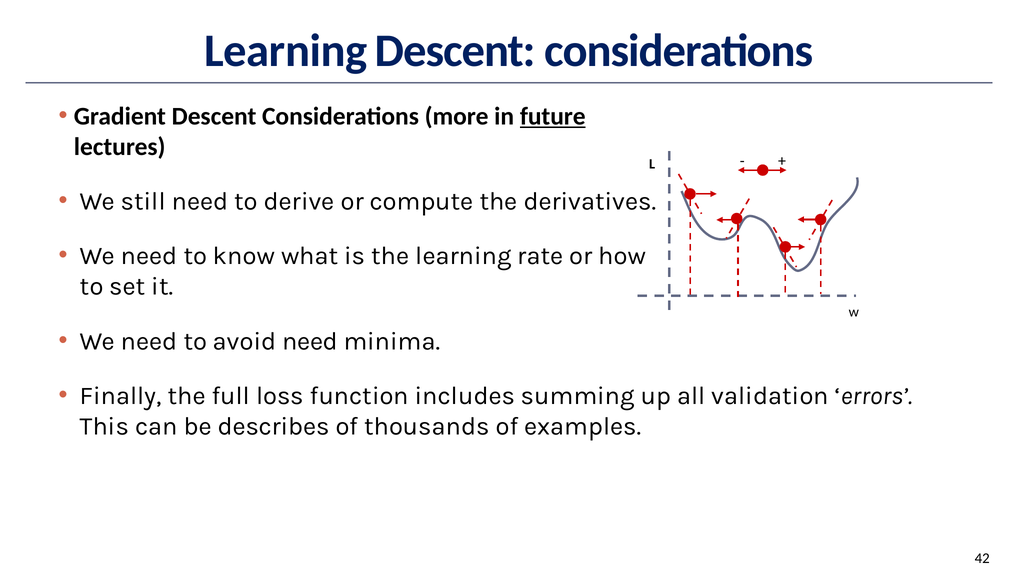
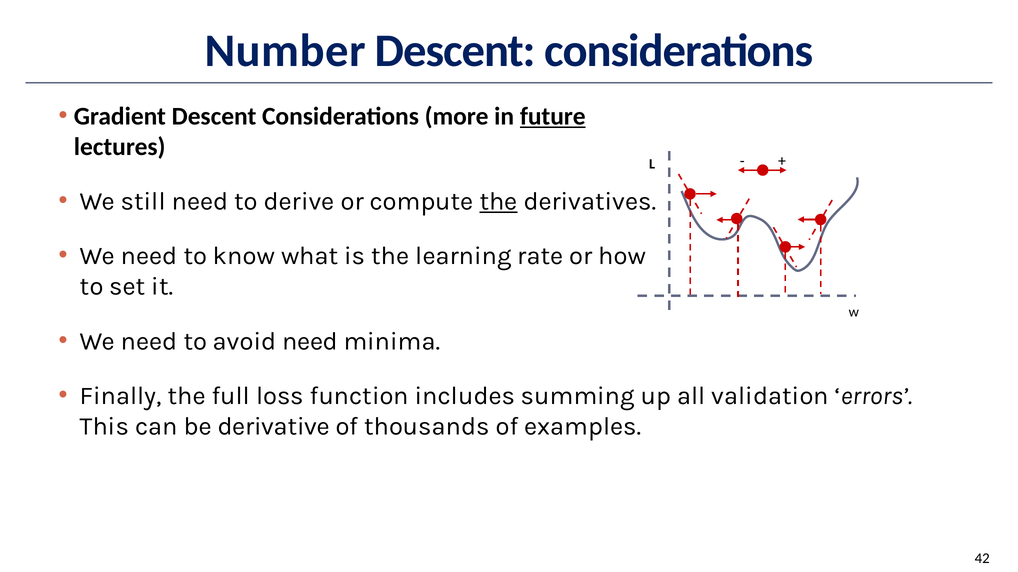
Learning: Learning -> Number (285, 51)
the underline: none -> present (499, 202)
describes: describes -> derivative (274, 427)
